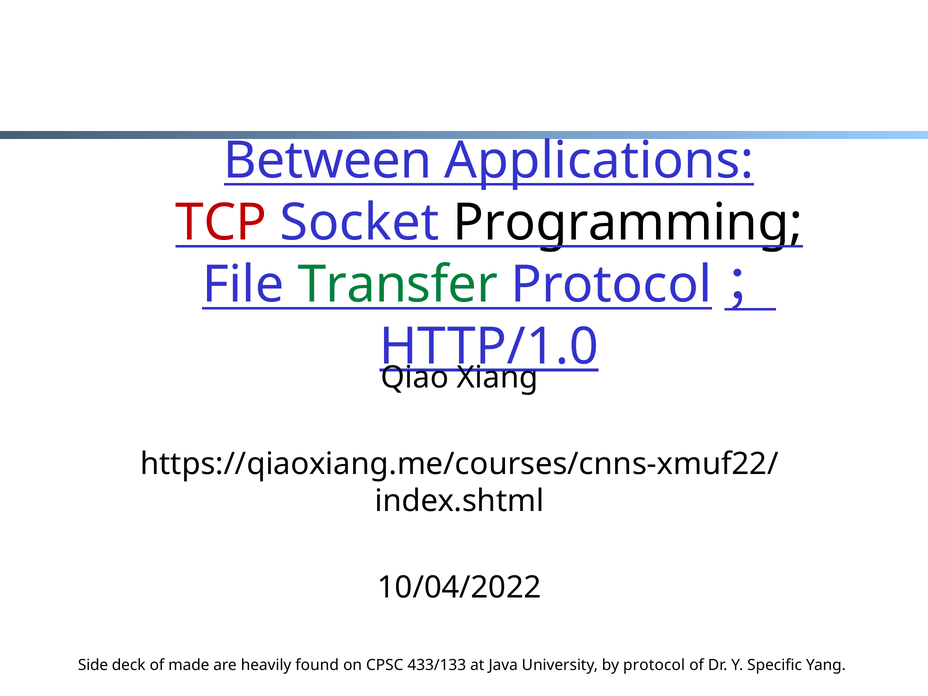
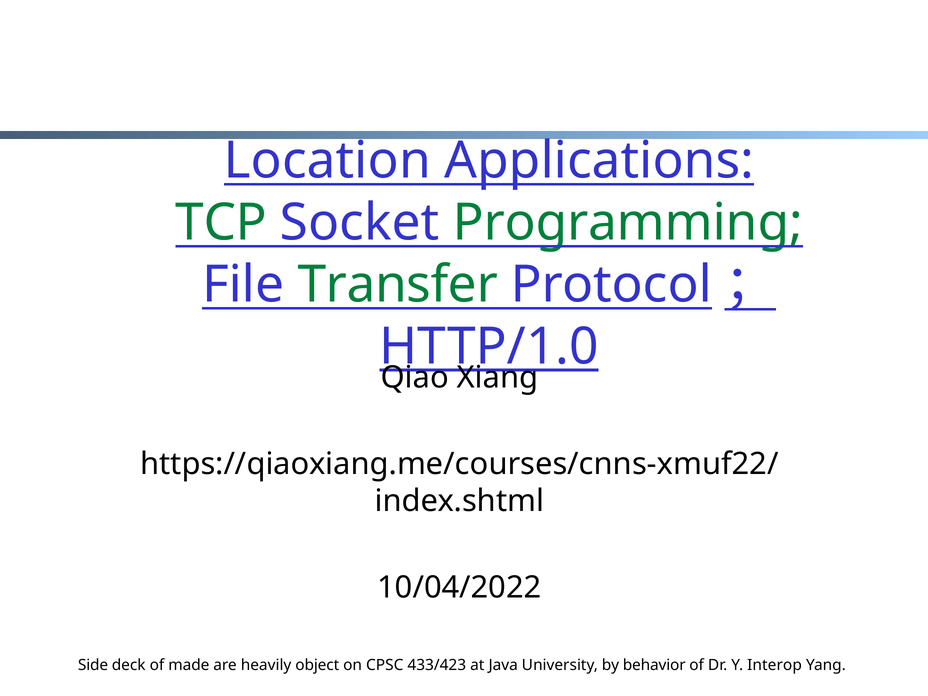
Between: Between -> Location (327, 161)
TCP colour: red -> green (221, 223)
Programming colour: black -> green (628, 223)
found: found -> object (317, 665)
433/133: 433/133 -> 433/423 (437, 665)
by protocol: protocol -> behavior (654, 665)
Specific: Specific -> Interop (775, 665)
